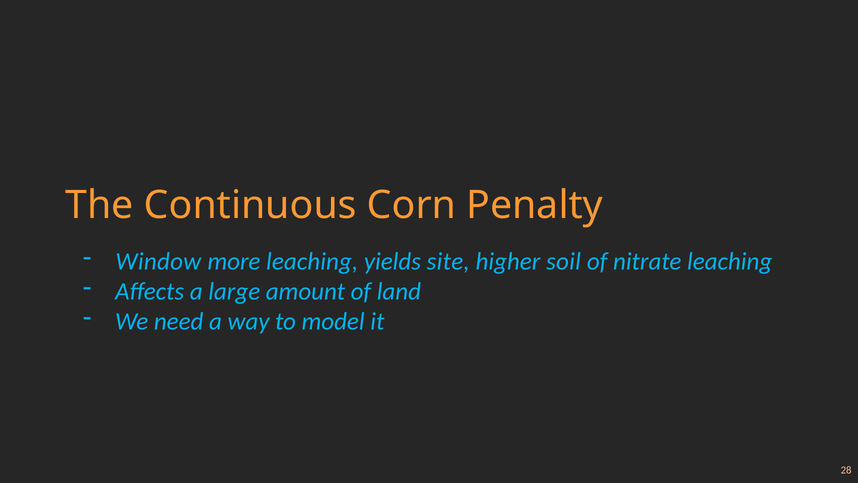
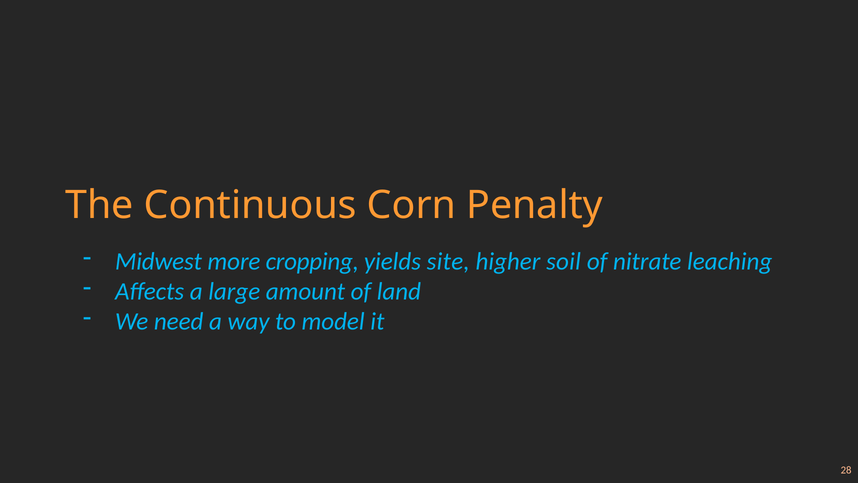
Window: Window -> Midwest (159, 261)
more leaching: leaching -> cropping (312, 261)
